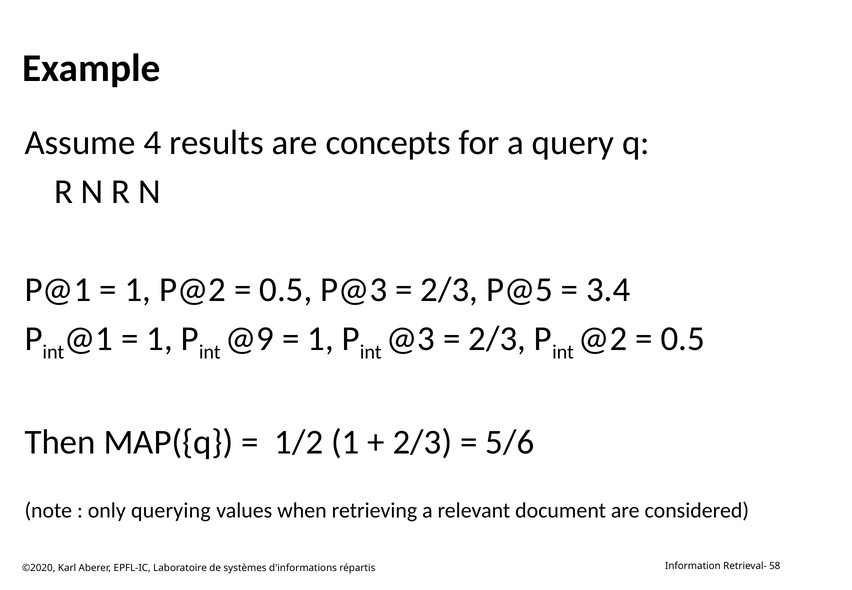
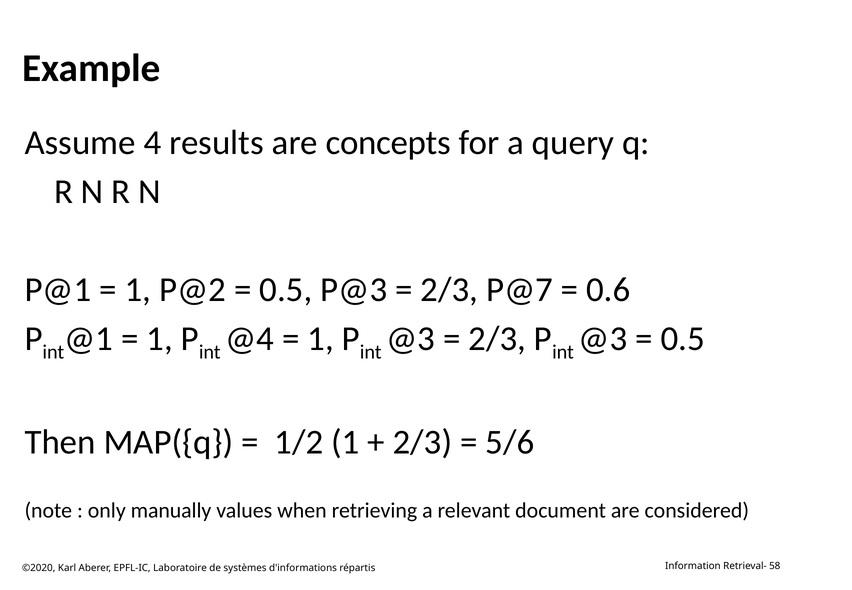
P@5: P@5 -> P@7 (519, 290)
3.4: 3.4 -> 0.6 (608, 290)
@9: @9 -> @4 (250, 339)
@2: @2 -> @3 (603, 339)
querying: querying -> manually (171, 510)
